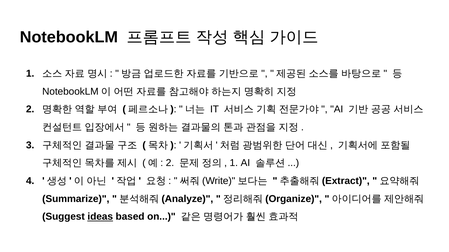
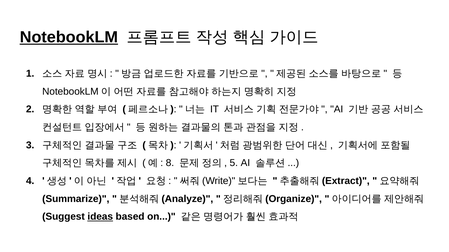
NotebookLM underline: none -> present (69, 37)
2: 2 -> 8 (170, 163)
1: 1 -> 5 (234, 163)
